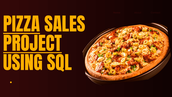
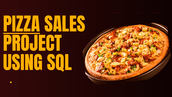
PROJECT underline: present -> none (32, 45)
